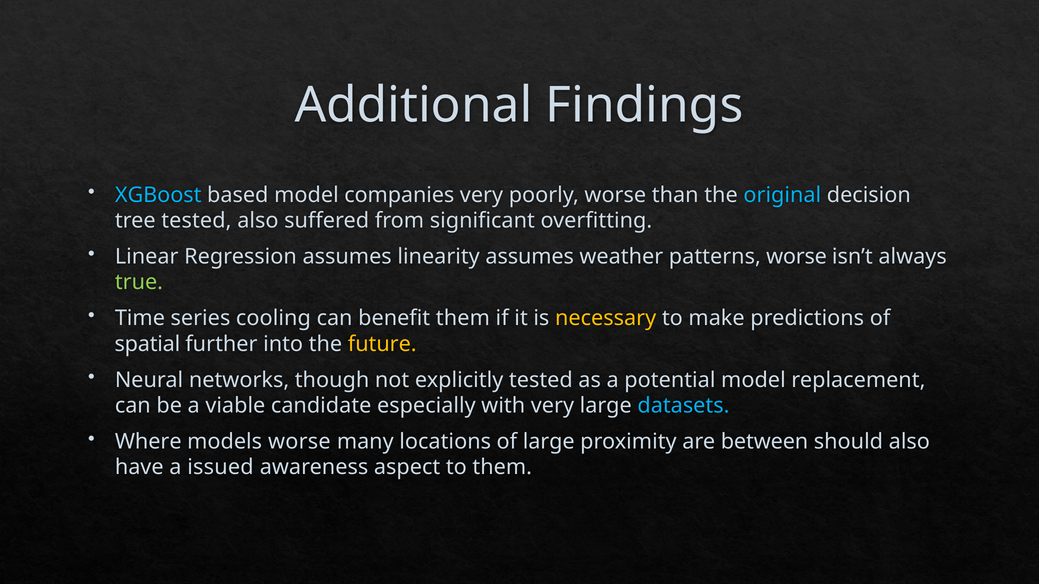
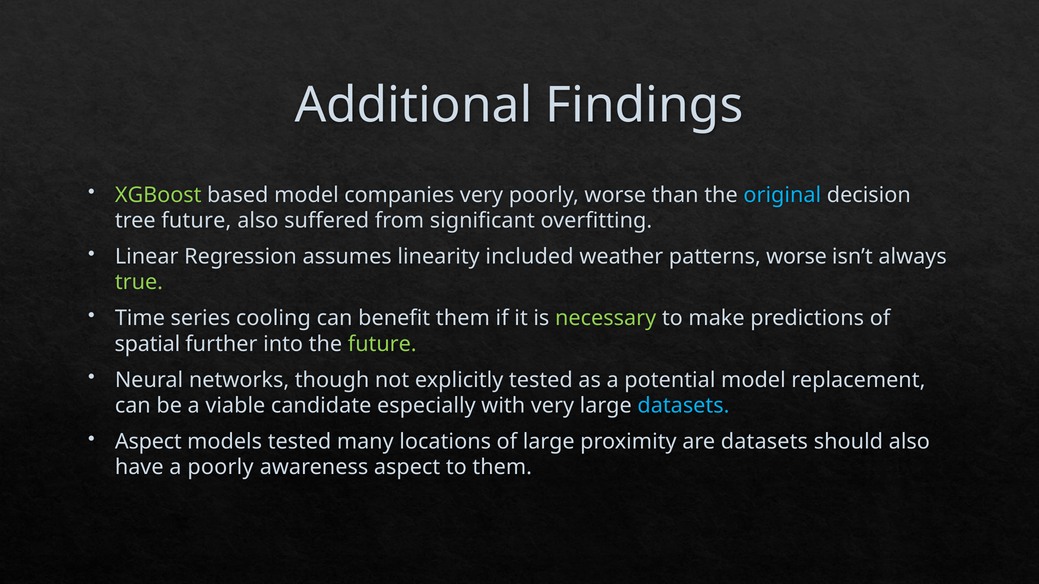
XGBoost colour: light blue -> light green (158, 195)
tree tested: tested -> future (196, 221)
linearity assumes: assumes -> included (530, 257)
necessary colour: yellow -> light green (606, 318)
future colour: yellow -> light green (382, 344)
Where: Where -> Aspect (148, 442)
models worse: worse -> tested (300, 442)
are between: between -> datasets (764, 442)
a issued: issued -> poorly (220, 468)
